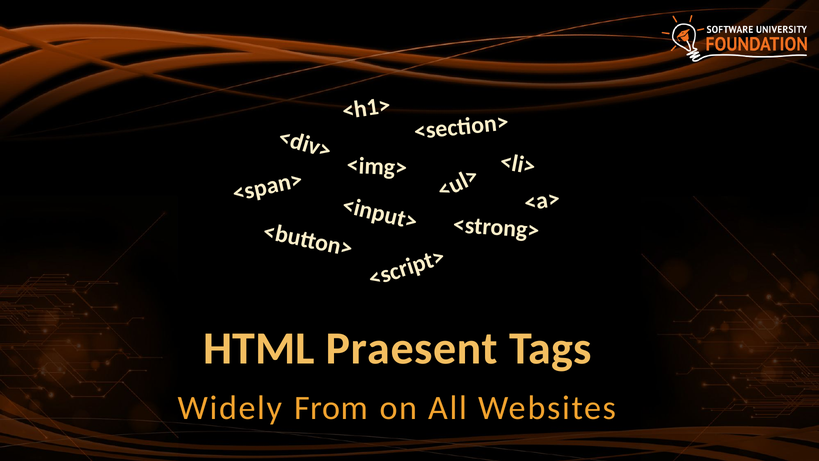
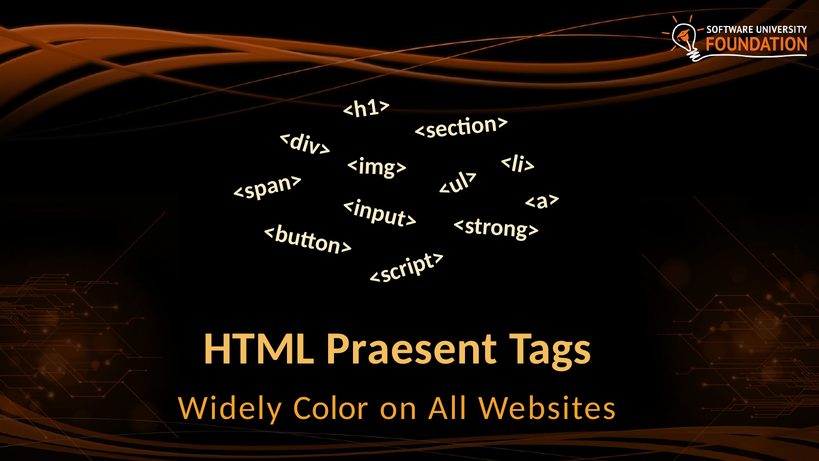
From: From -> Color (331, 408)
